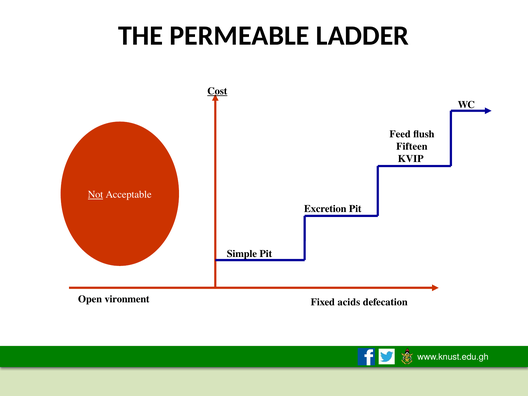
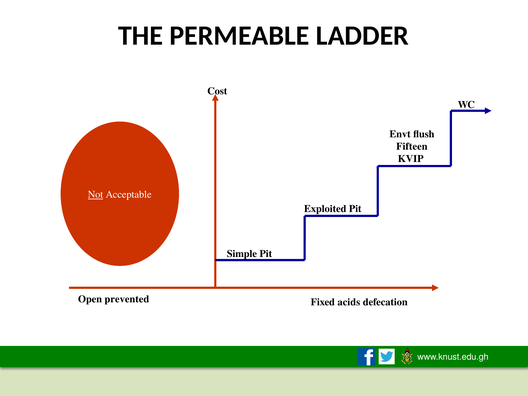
Cost underline: present -> none (217, 91)
Feed: Feed -> Envt (400, 134)
Excretion: Excretion -> Exploited (325, 209)
vironment: vironment -> prevented (127, 299)
